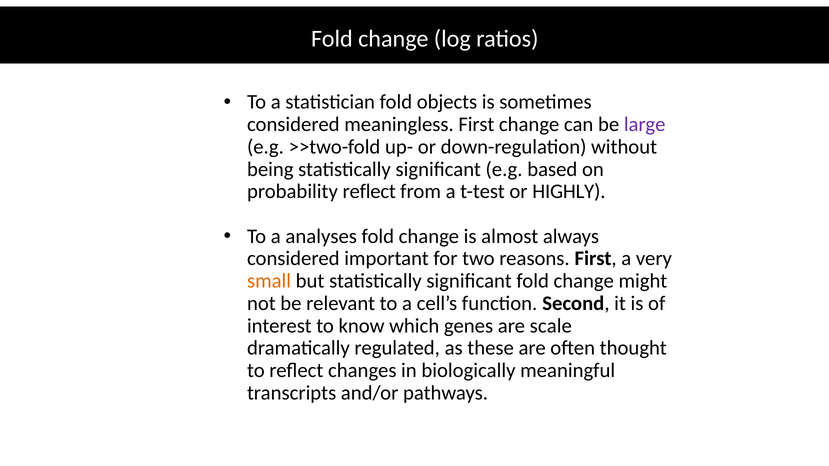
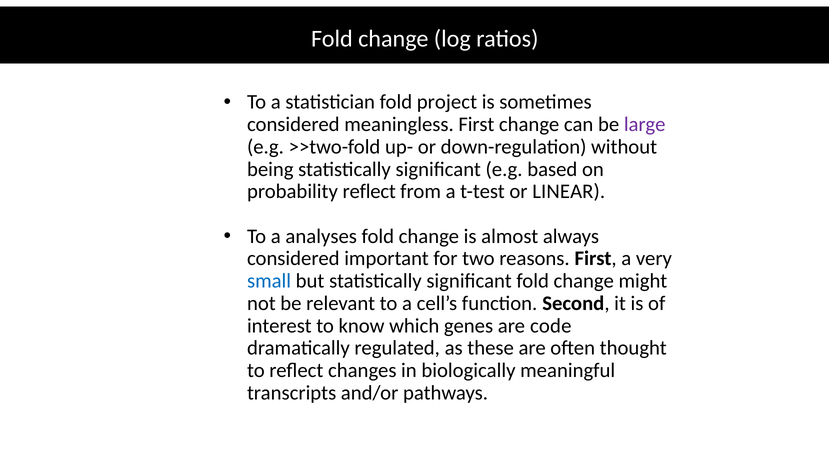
objects: objects -> project (447, 102)
HIGHLY: HIGHLY -> LINEAR (569, 192)
small colour: orange -> blue (269, 281)
scale: scale -> code (551, 326)
